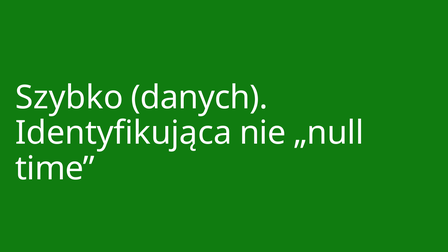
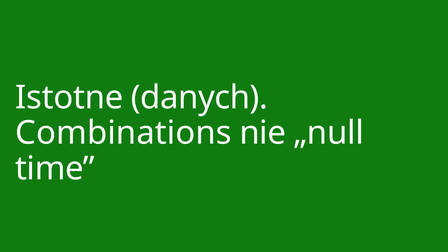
Szybko: Szybko -> Istotne (69, 98)
Identyfikująca: Identyfikująca -> Combinations (123, 133)
